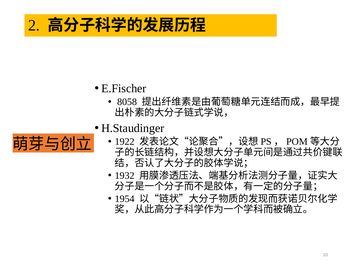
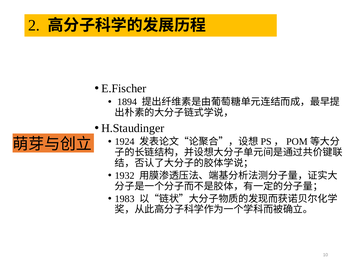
8058: 8058 -> 1894 (127, 102)
1922: 1922 -> 1924 (125, 142)
1954: 1954 -> 1983 (125, 199)
